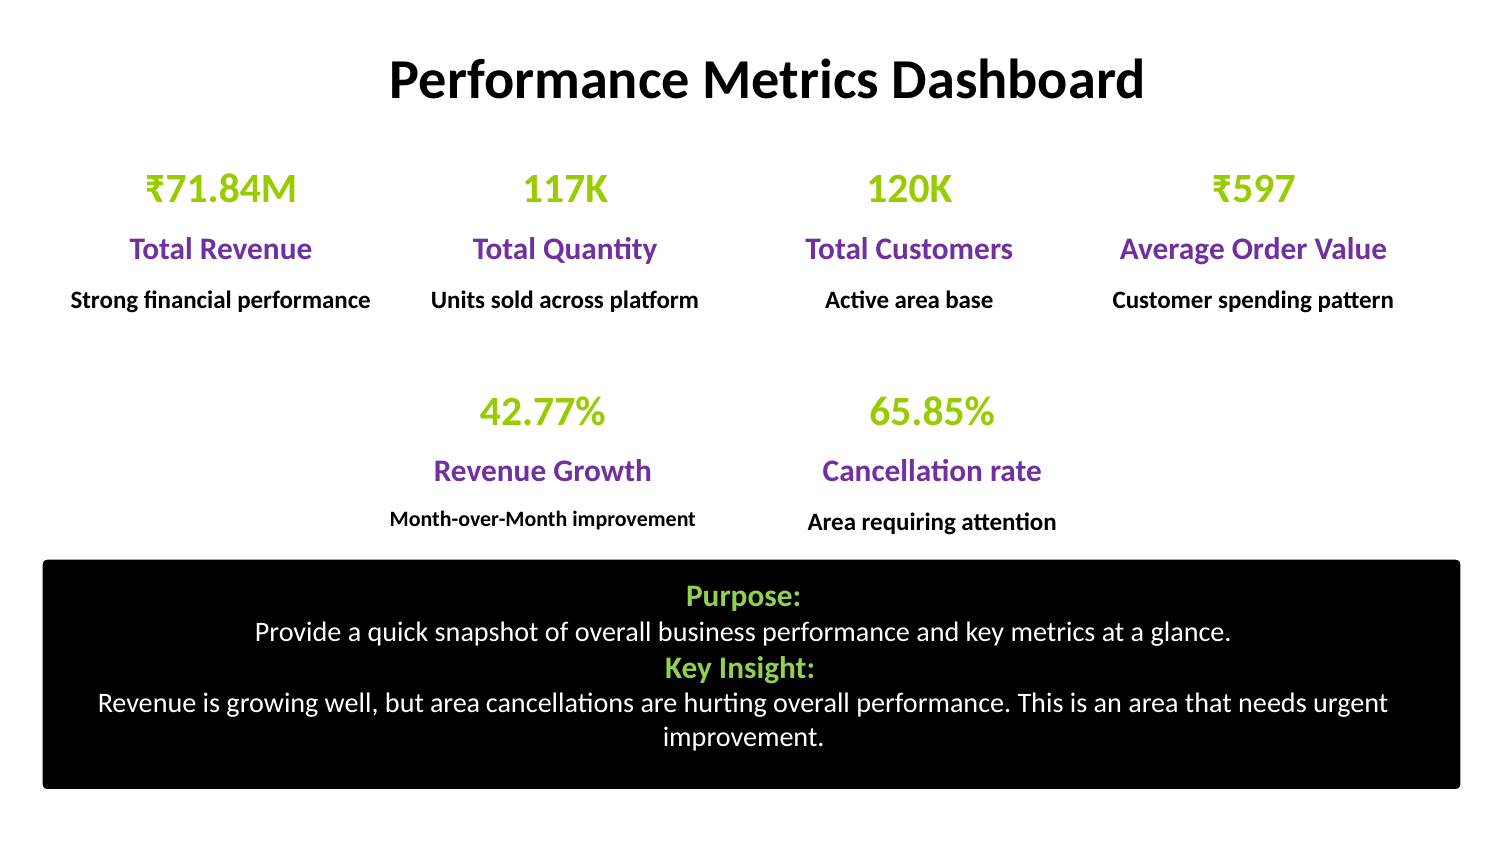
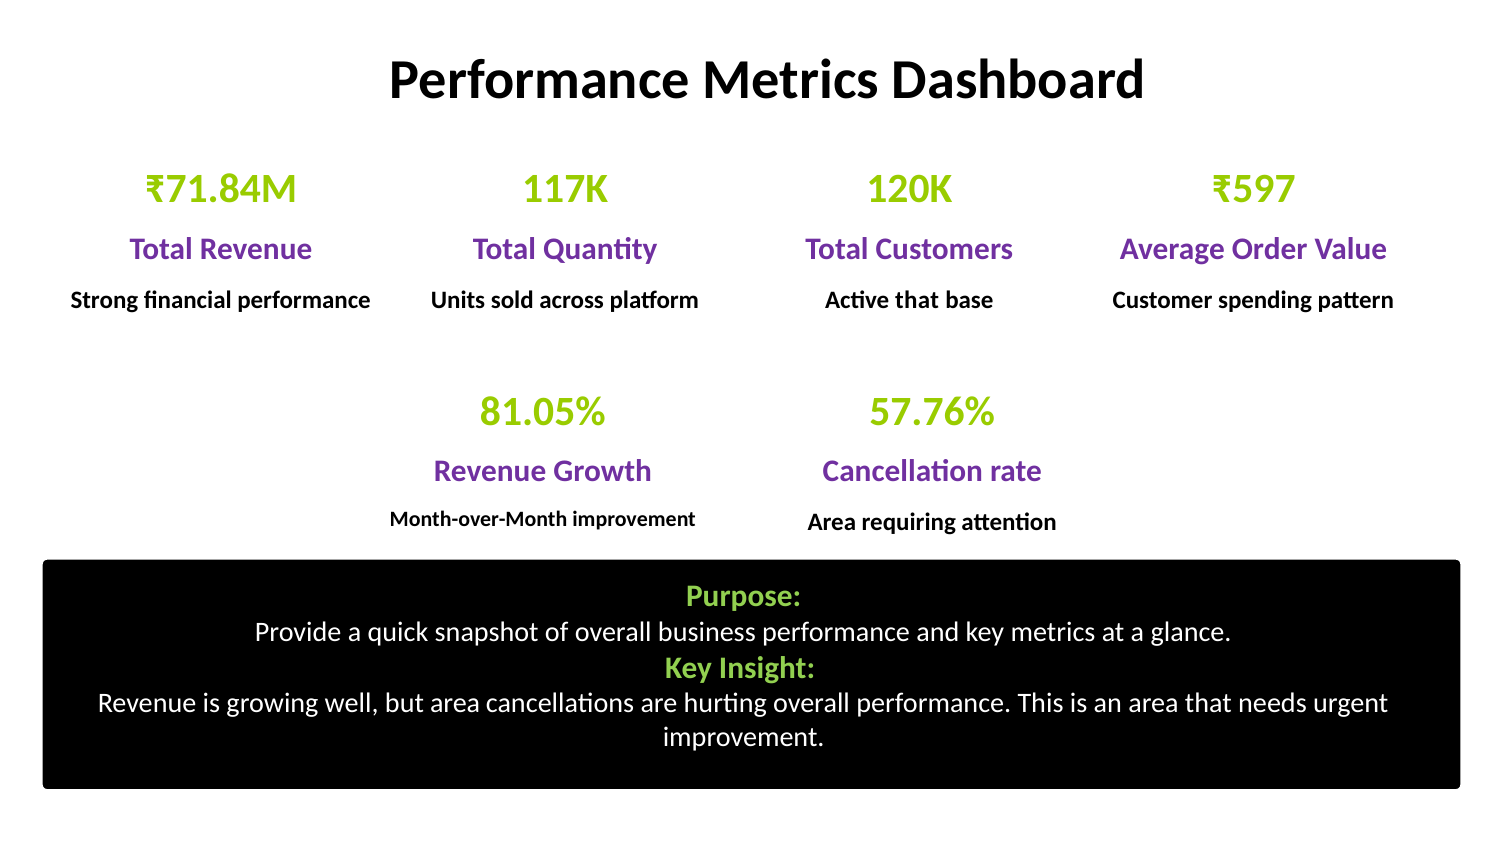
Active area: area -> that (917, 300)
42.77%: 42.77% -> 81.05% (543, 412)
65.85%: 65.85% -> 57.76% (932, 412)
